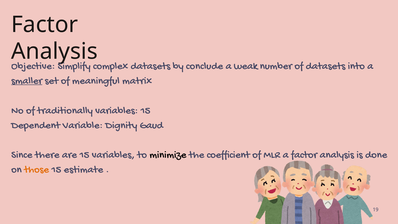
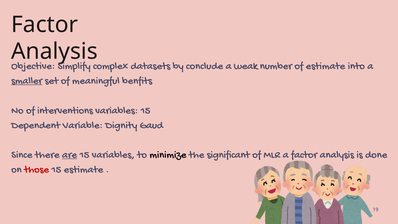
of datasets: datasets -> estimate (325, 65)
matrix: matrix -> benfits (137, 80)
traditionally: traditionally -> interventions (65, 110)
are underline: none -> present (69, 154)
coefficient: coefficient -> significant (228, 154)
those colour: orange -> red (37, 169)
